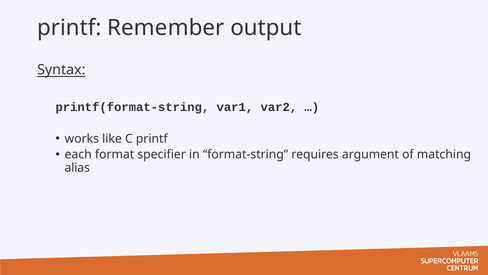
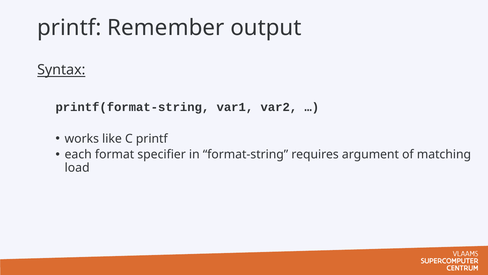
alias: alias -> load (77, 167)
